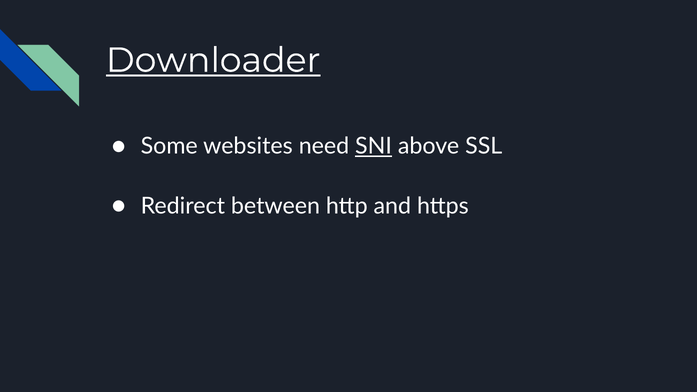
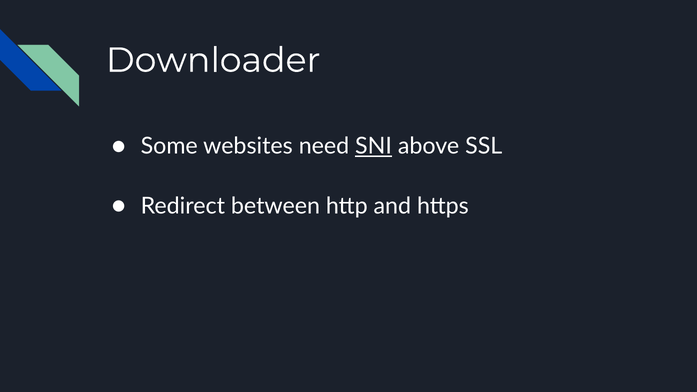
Downloader underline: present -> none (213, 60)
